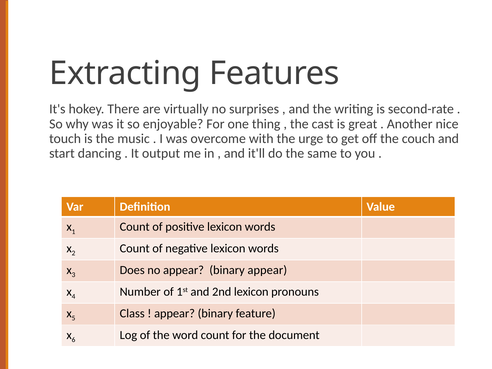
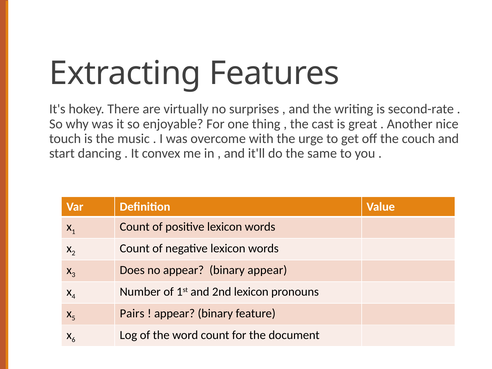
output: output -> convex (161, 153)
Class: Class -> Pairs (132, 313)
